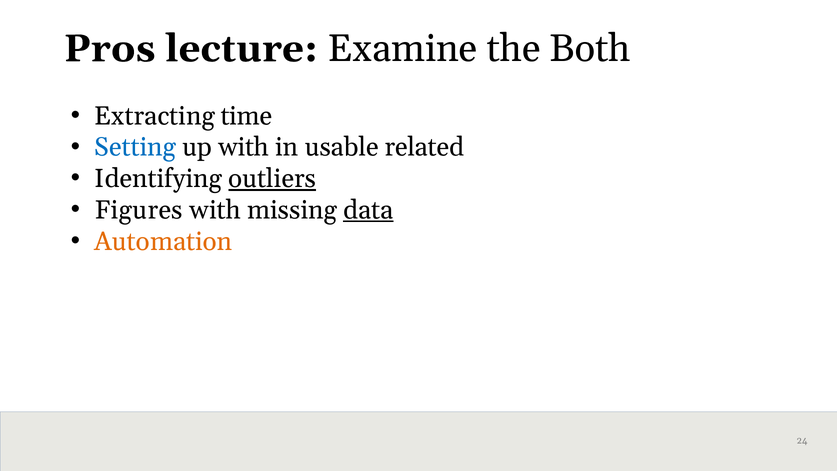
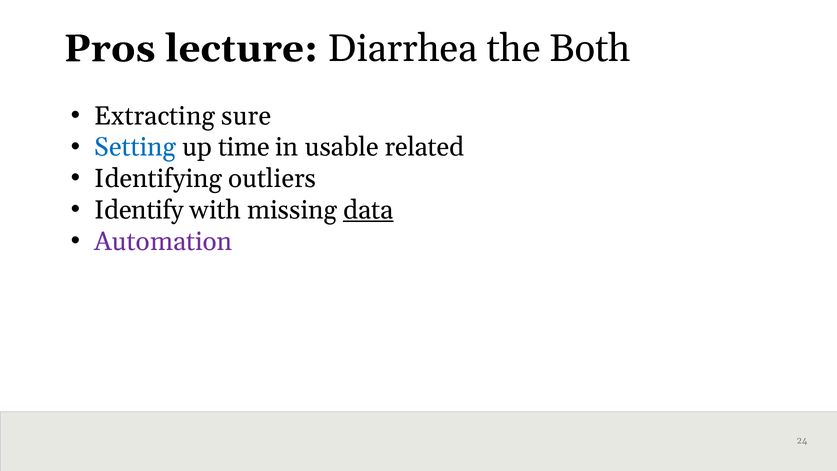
Examine: Examine -> Diarrhea (403, 49)
time: time -> sure (246, 116)
up with: with -> time (244, 147)
outliers underline: present -> none (272, 179)
Figures: Figures -> Identify (139, 210)
Automation colour: orange -> purple (163, 241)
